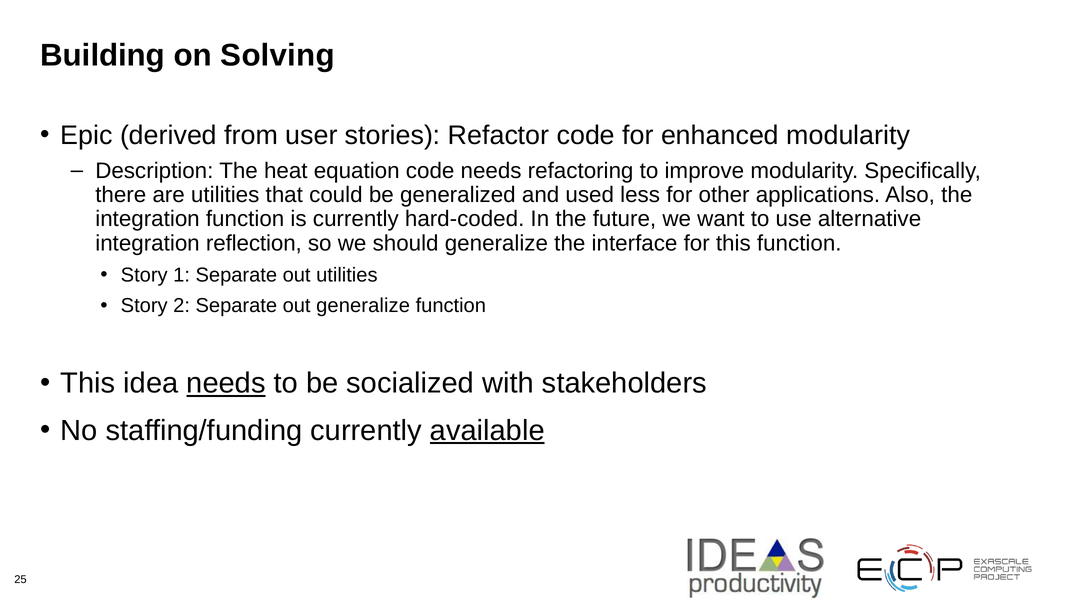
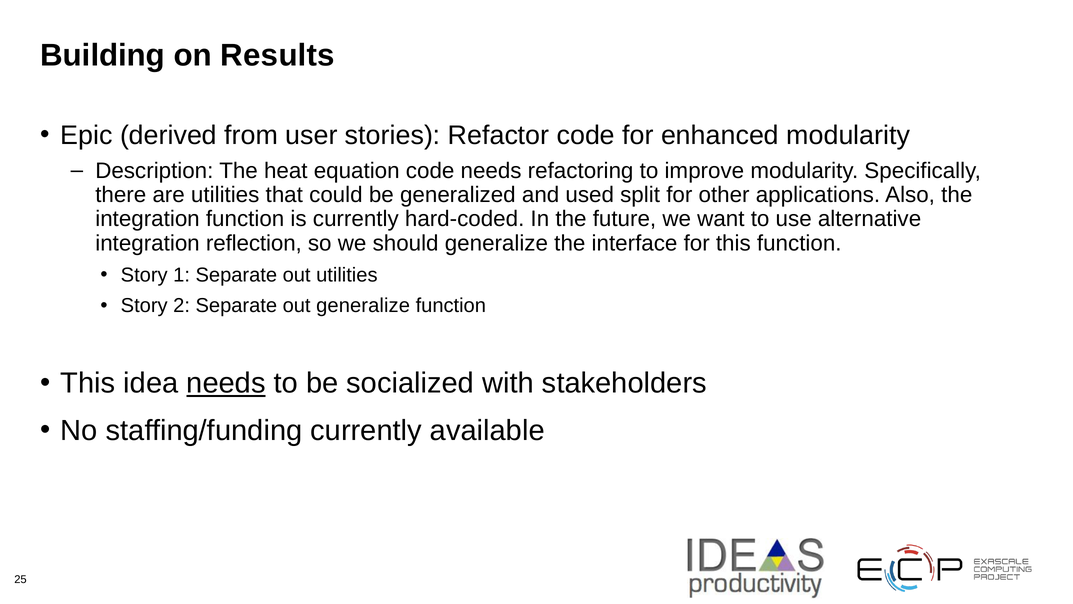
Solving: Solving -> Results (278, 55)
less: less -> split (640, 195)
available underline: present -> none (487, 430)
